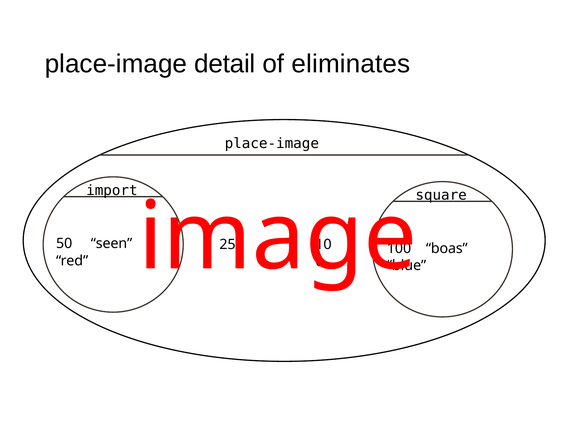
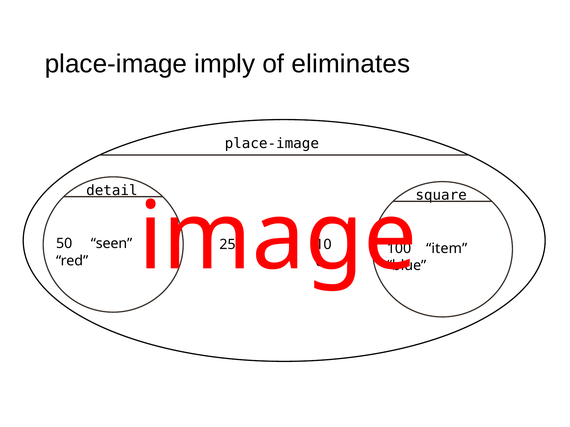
detail: detail -> imply (225, 64)
import: import -> detail (112, 191)
boas: boas -> item (447, 249)
